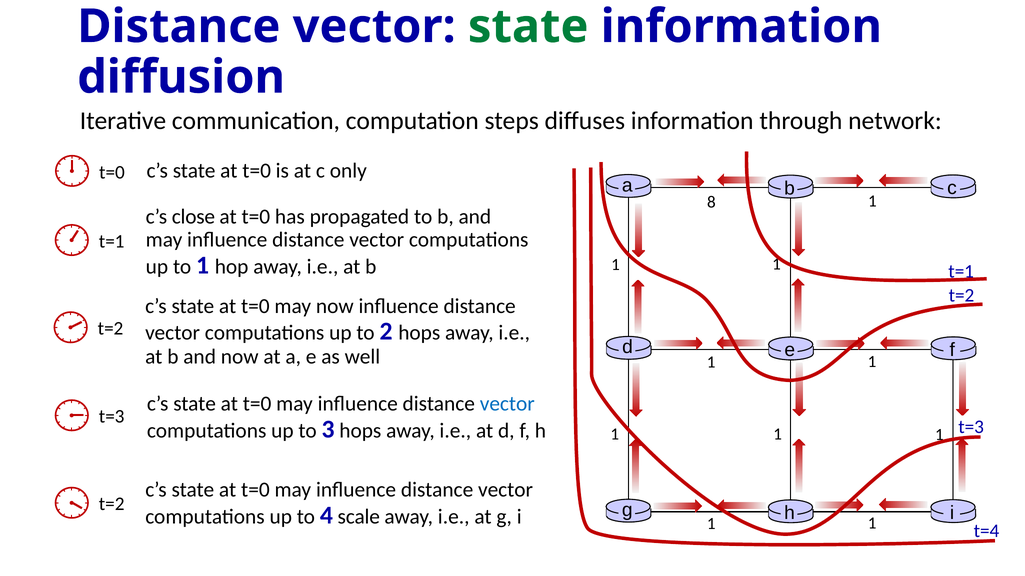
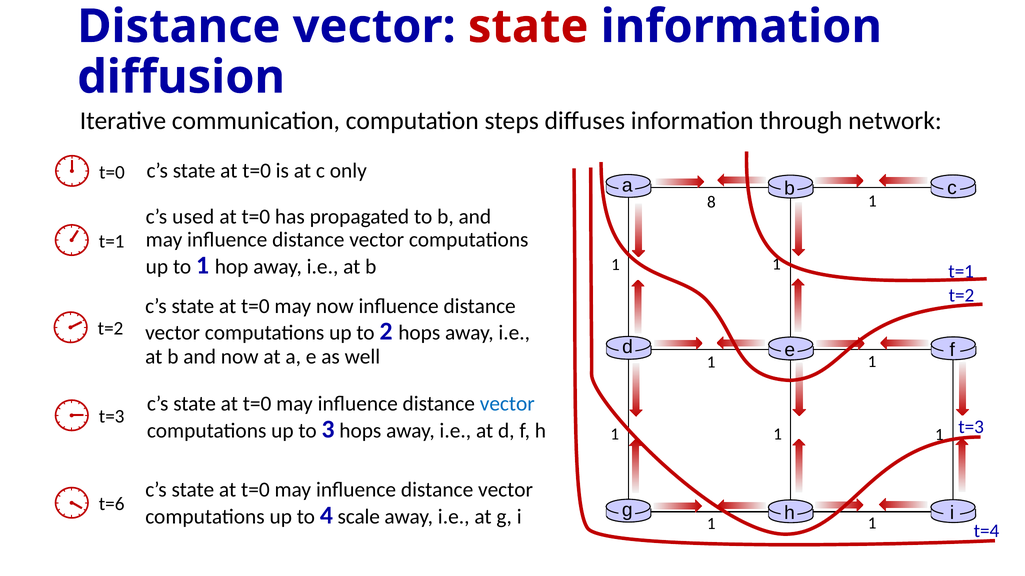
state colour: green -> red (528, 27)
close: close -> used (193, 217)
t=2: t=2 -> t=6 (112, 505)
